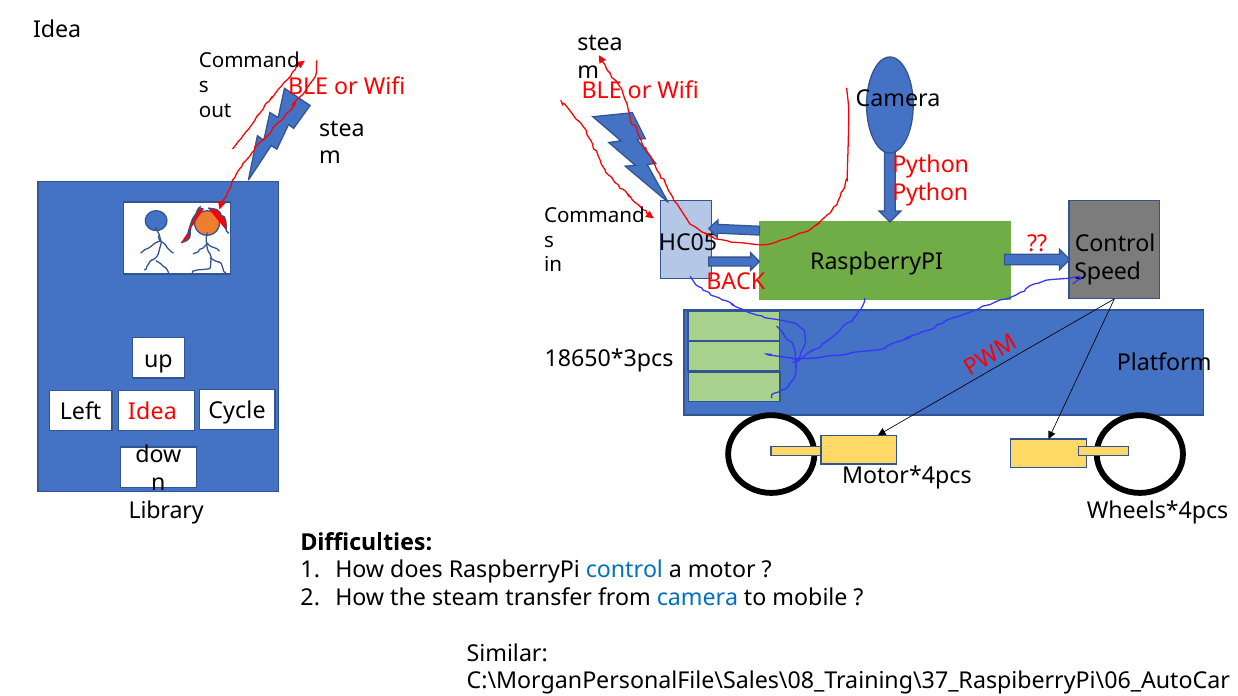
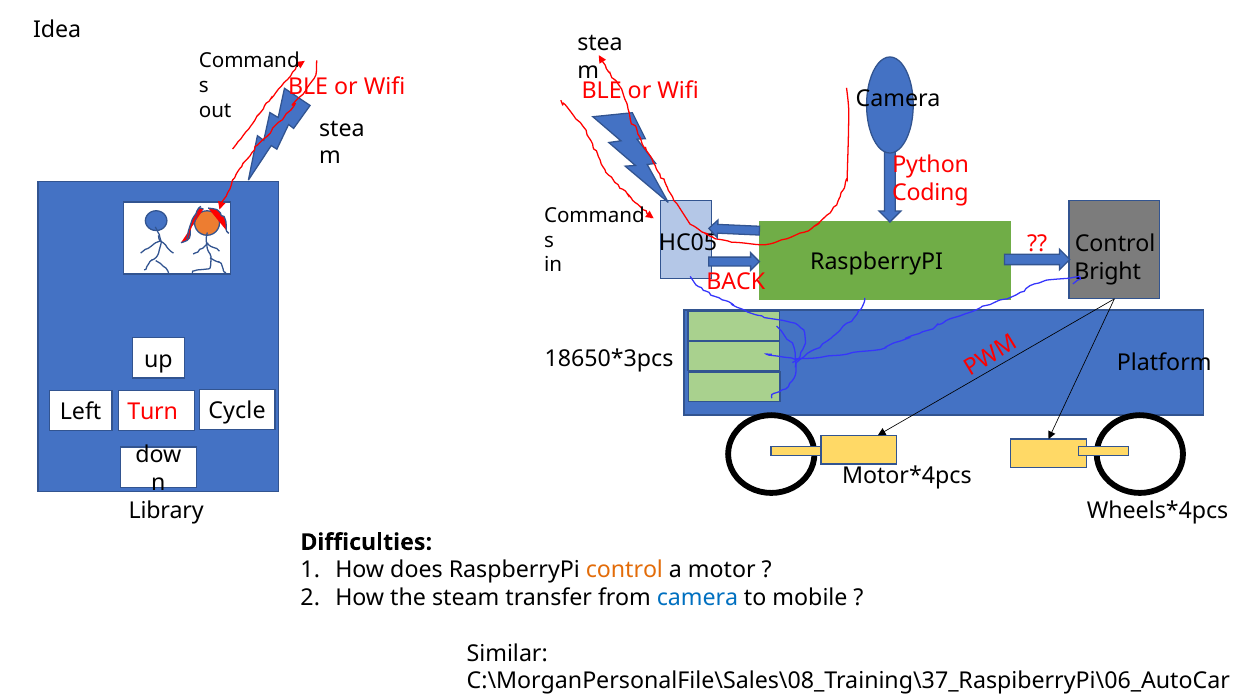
Python: Python -> Coding (930, 193)
Speed: Speed -> Bright (1108, 272)
Left Idea: Idea -> Turn (153, 412)
control colour: blue -> orange (624, 570)
